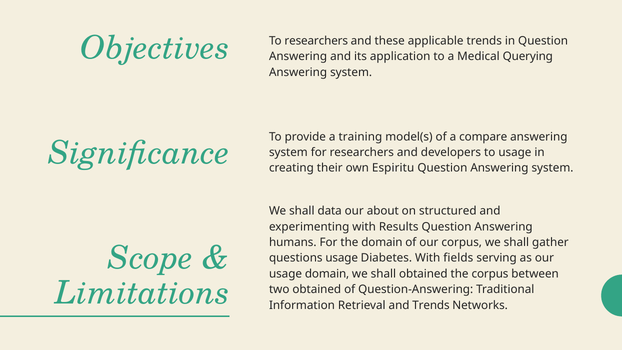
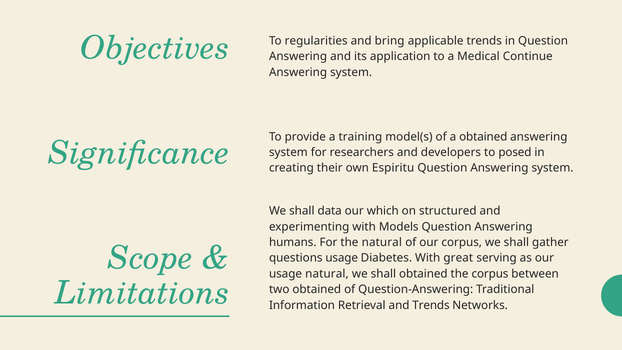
To researchers: researchers -> regularities (316, 41)
these: these -> bring (390, 41)
Querying: Querying -> Continue (528, 57)
a compare: compare -> obtained (483, 137)
to usage: usage -> posed (515, 152)
about: about -> which (383, 211)
Results: Results -> Models (399, 227)
the domain: domain -> natural (382, 242)
fields: fields -> great (458, 258)
usage domain: domain -> natural (327, 274)
